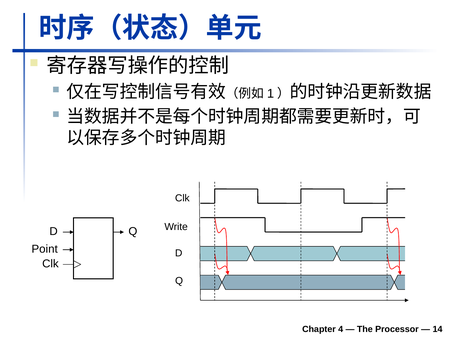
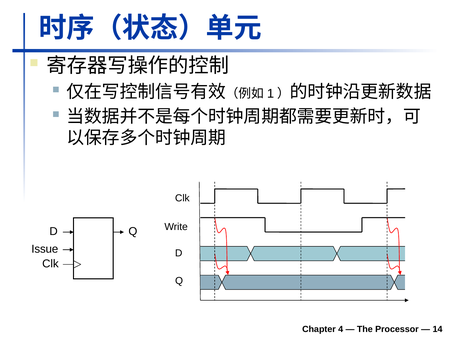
Point: Point -> Issue (45, 249)
